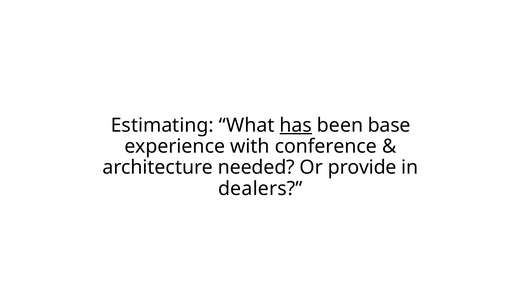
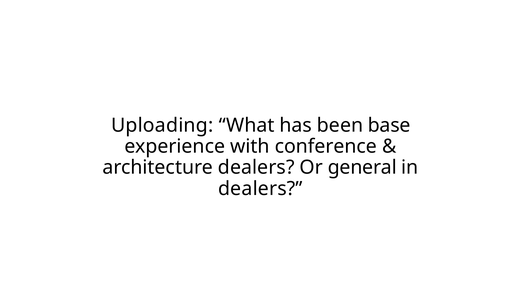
Estimating: Estimating -> Uploading (162, 125)
has underline: present -> none (296, 125)
architecture needed: needed -> dealers (256, 167)
provide: provide -> general (362, 167)
